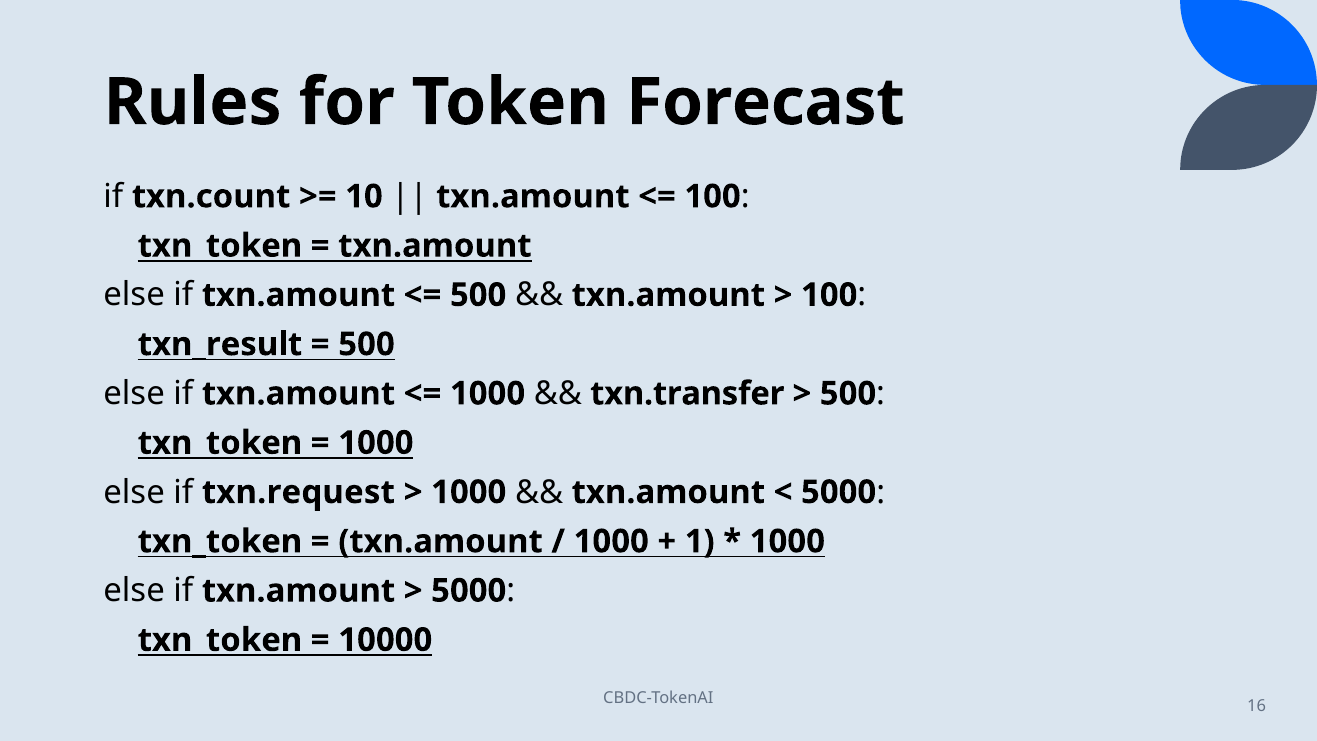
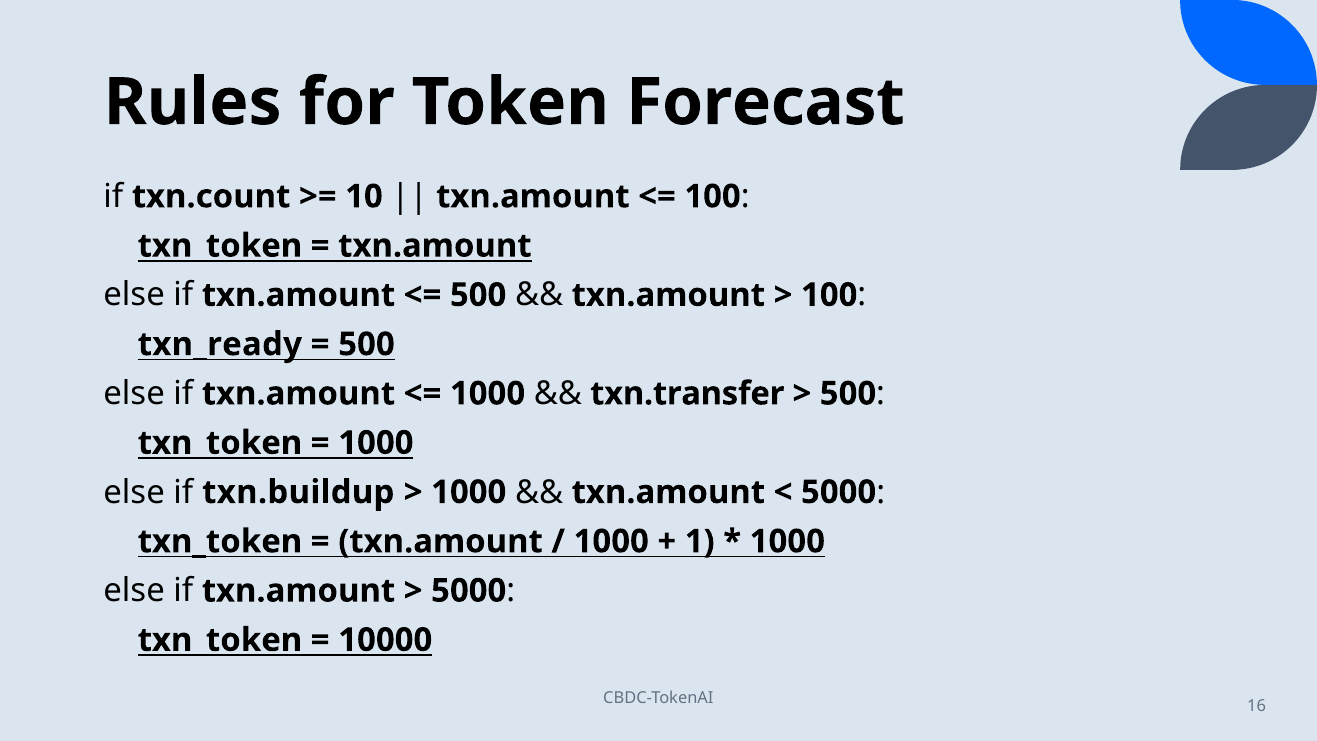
txn_result: txn_result -> txn_ready (220, 344)
txn.request: txn.request -> txn.buildup (298, 492)
